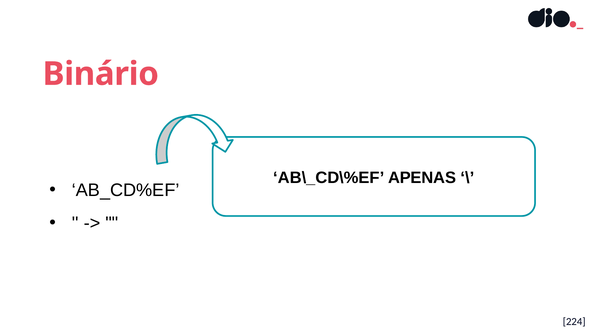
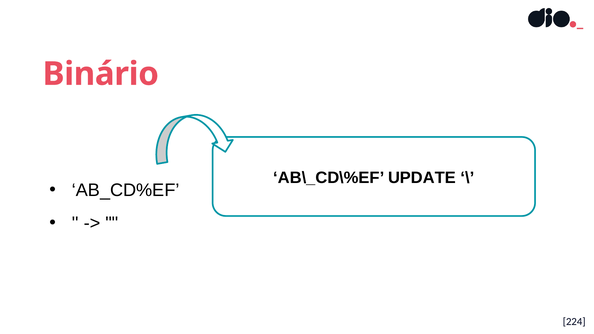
APENAS: APENAS -> UPDATE (422, 178)
